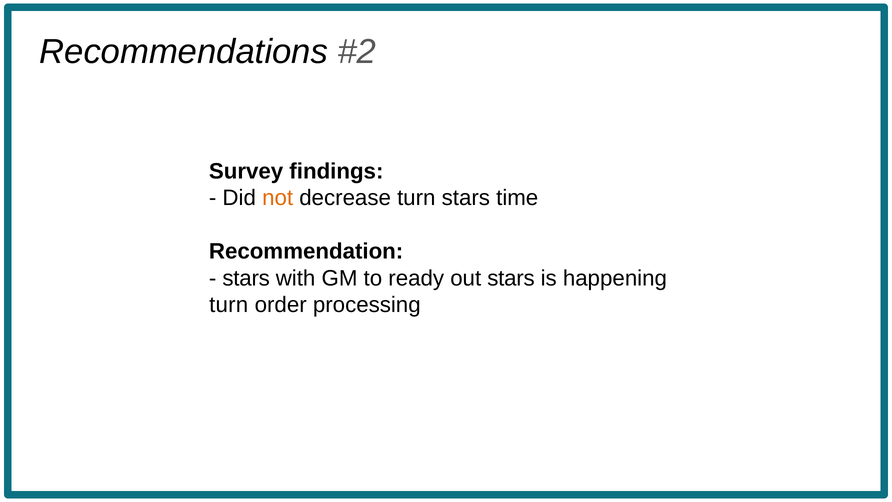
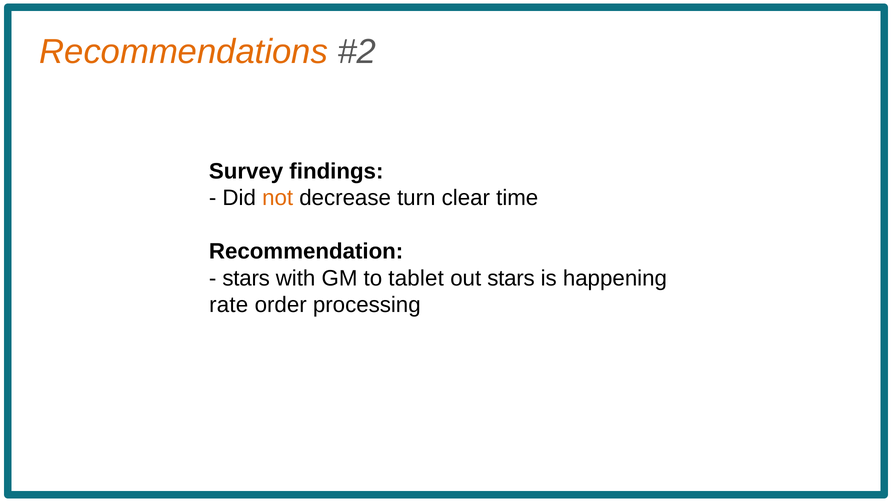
Recommendations colour: black -> orange (184, 52)
turn stars: stars -> clear (466, 198)
ready: ready -> tablet (416, 278)
turn: turn -> rate (229, 305)
